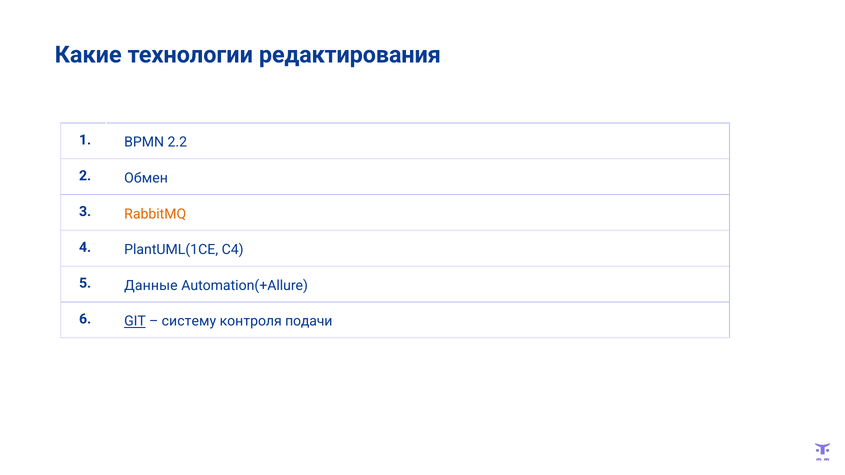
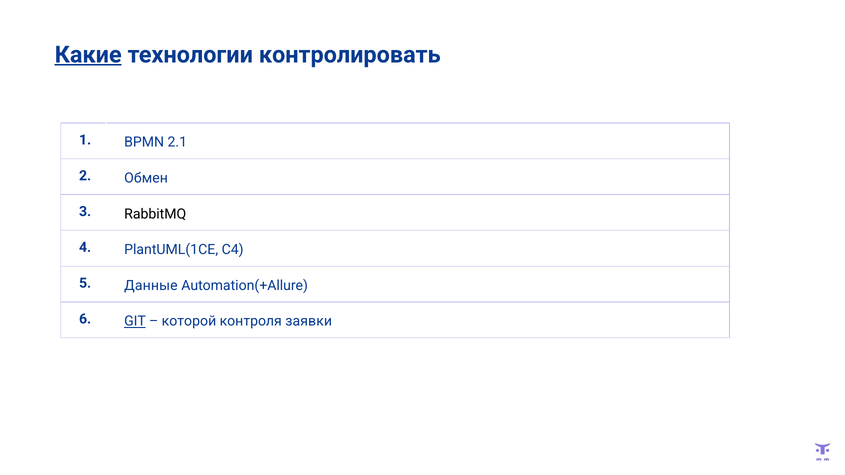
Какие underline: none -> present (88, 55)
редактирования: редактирования -> контролировать (350, 55)
2.2: 2.2 -> 2.1 (177, 142)
RabbitMQ colour: orange -> black (155, 214)
систему: систему -> которой (189, 322)
подачи: подачи -> заявки (309, 322)
